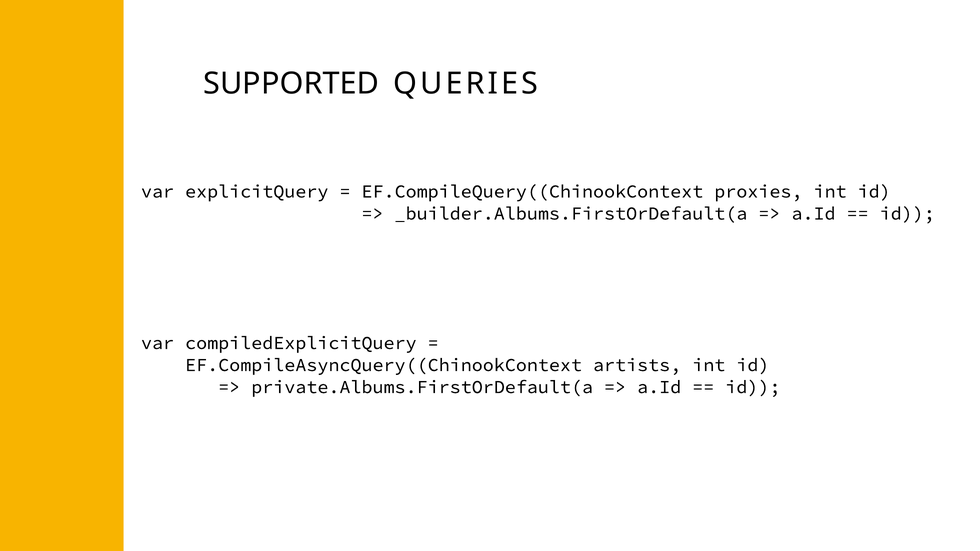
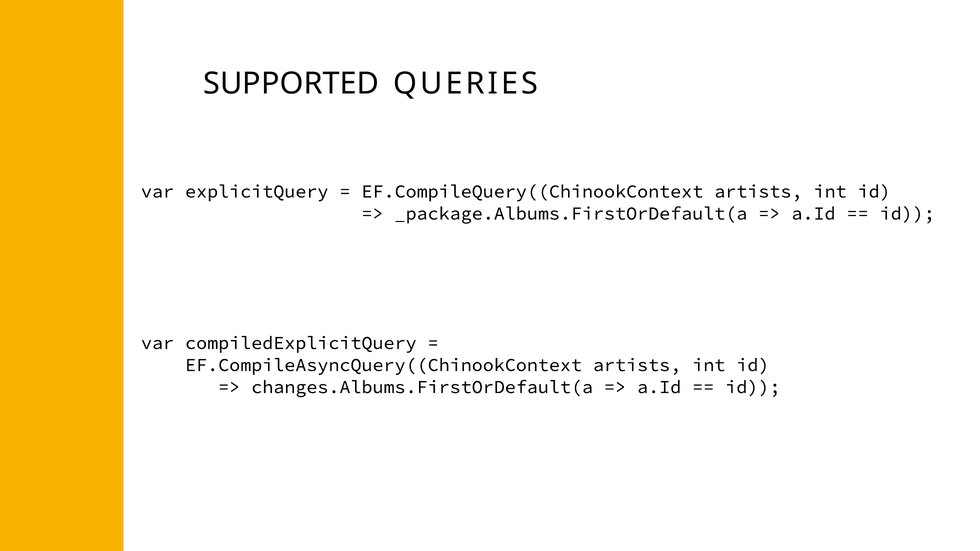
EF.CompileQuery((ChinookContext proxies: proxies -> artists (758, 192)
_builder.Albums.FirstOrDefault(a: _builder.Albums.FirstOrDefault(a -> _package.Albums.FirstOrDefault(a (571, 214)
private.Albums.FirstOrDefault(a: private.Albums.FirstOrDefault(a -> changes.Albums.FirstOrDefault(a (422, 387)
